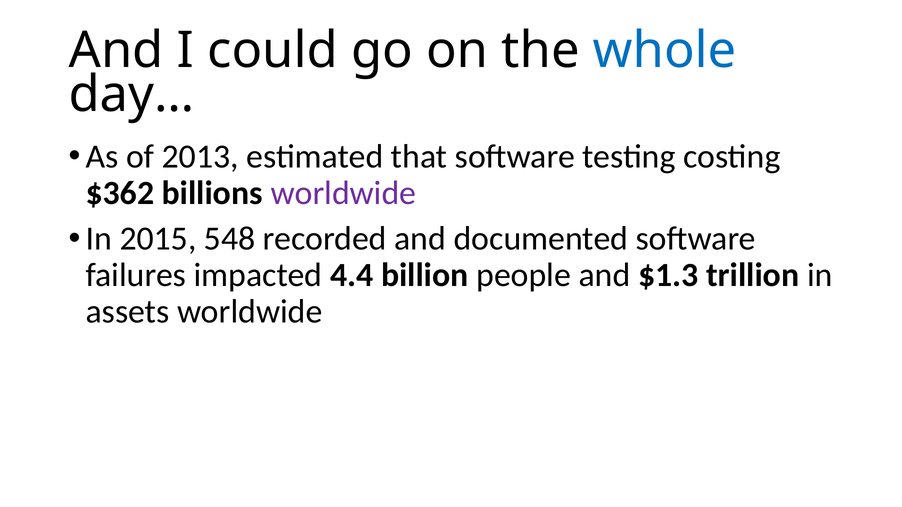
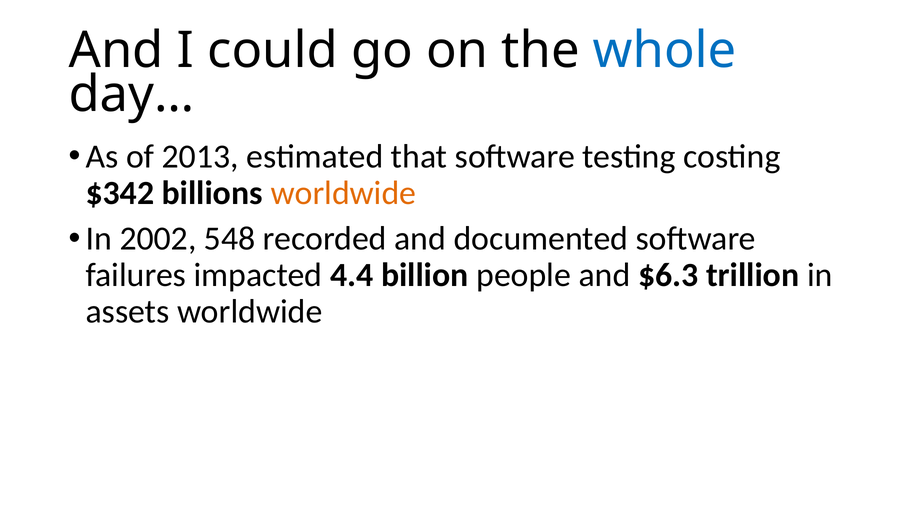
$362: $362 -> $342 (120, 193)
worldwide colour: purple -> orange (343, 193)
2015: 2015 -> 2002 (158, 239)
$1.3: $1.3 -> $6.3 (668, 276)
